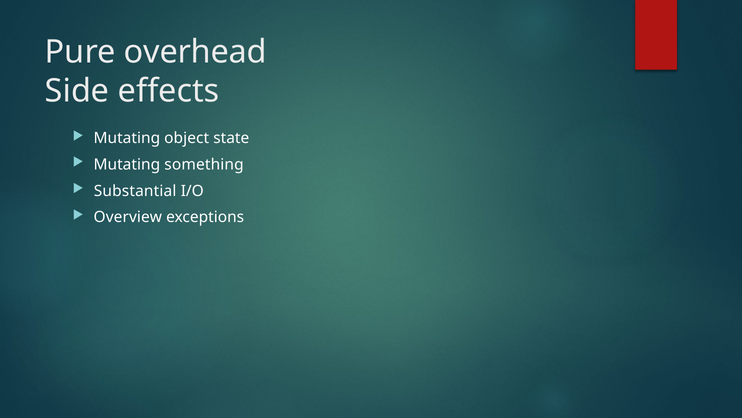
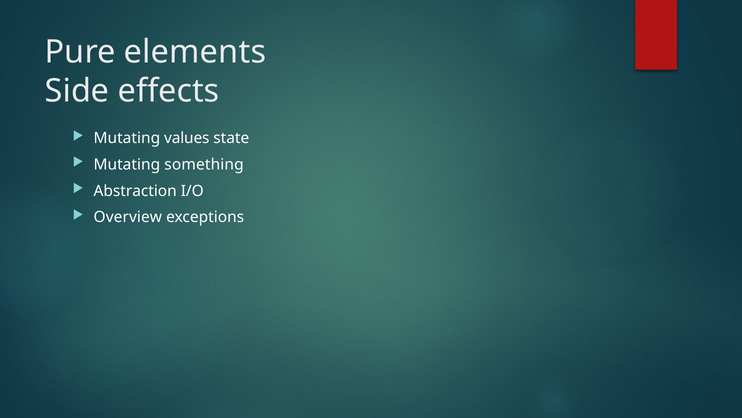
overhead: overhead -> elements (195, 52)
object: object -> values (187, 138)
Substantial: Substantial -> Abstraction (135, 191)
